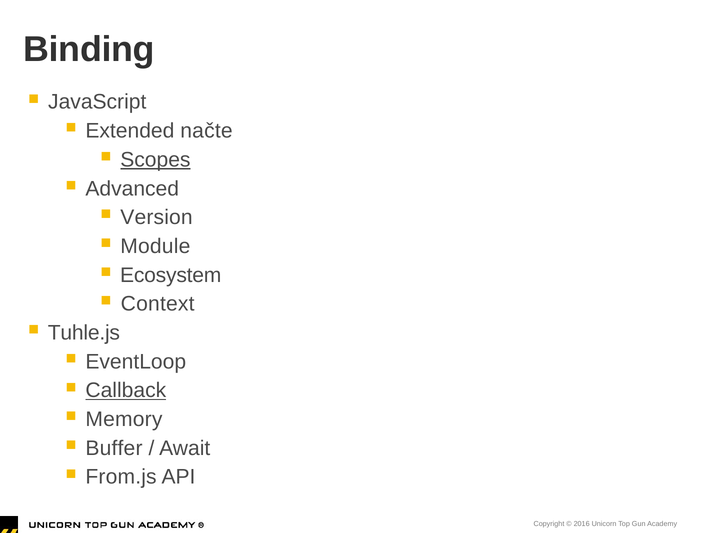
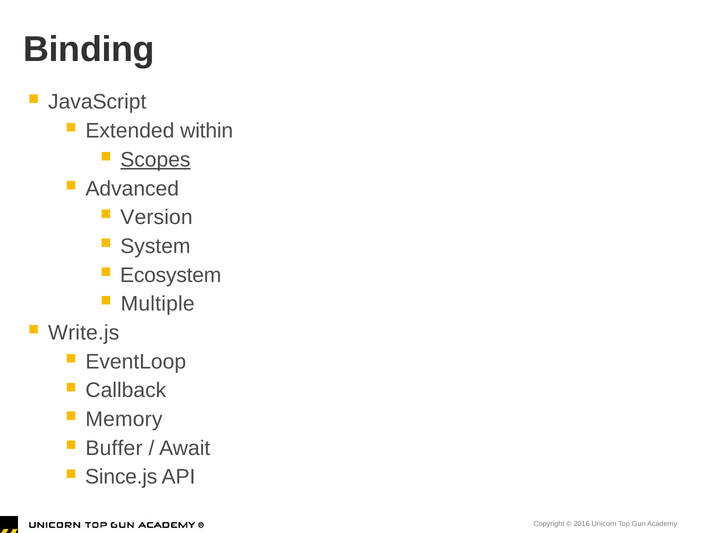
načte: načte -> within (207, 131)
Module: Module -> System (155, 246)
Context: Context -> Multiple (158, 304)
Tuhle.js: Tuhle.js -> Write.js (84, 333)
Callback underline: present -> none (126, 391)
From.js: From.js -> Since.js (121, 477)
